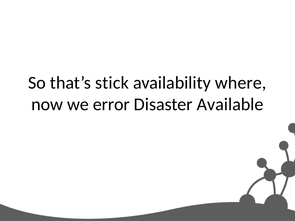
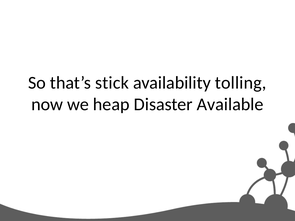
where: where -> tolling (241, 83)
error: error -> heap (111, 105)
